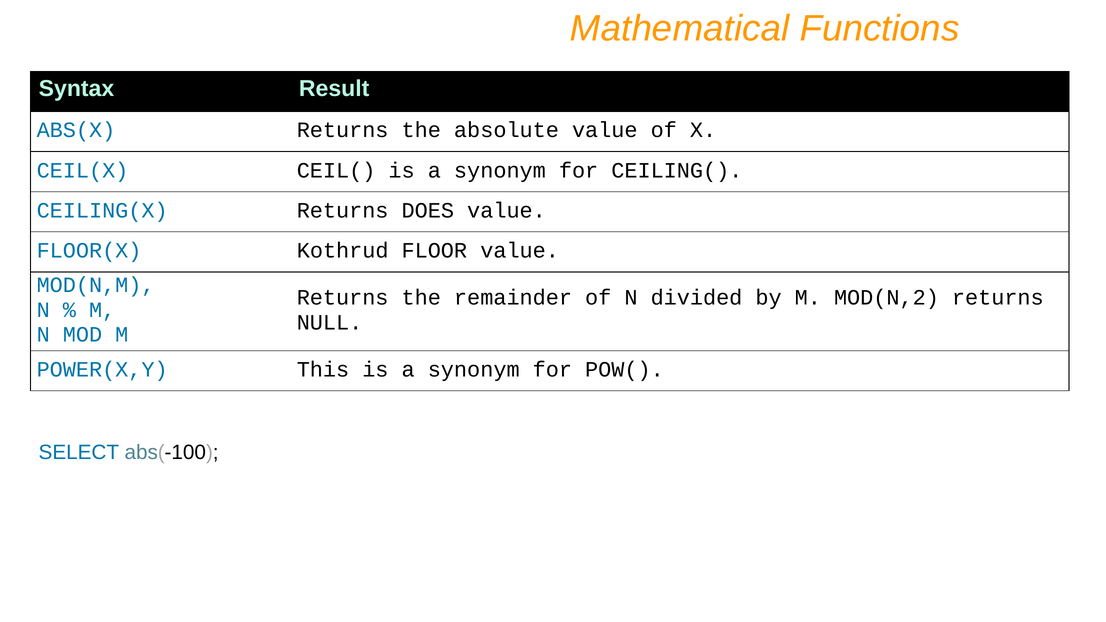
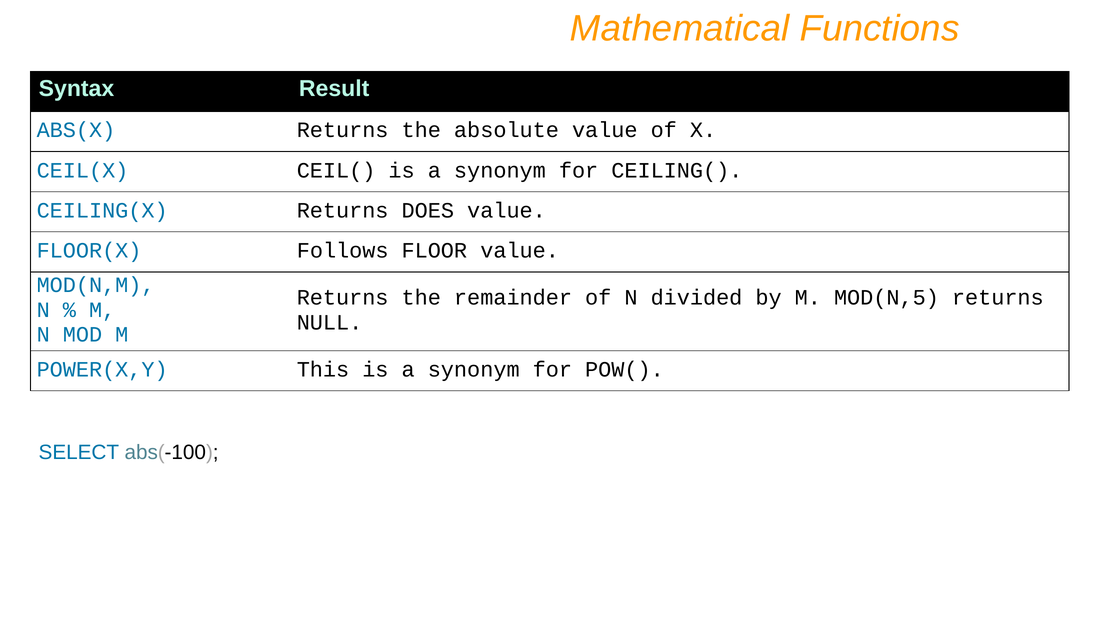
Kothrud: Kothrud -> Follows (343, 251)
MOD(N,2: MOD(N,2 -> MOD(N,5 (886, 298)
